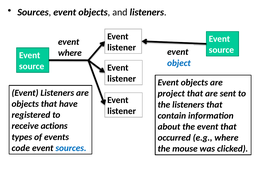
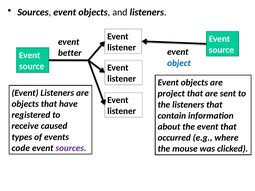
where: where -> better (70, 53)
actions: actions -> caused (54, 126)
sources colour: blue -> purple (71, 148)
